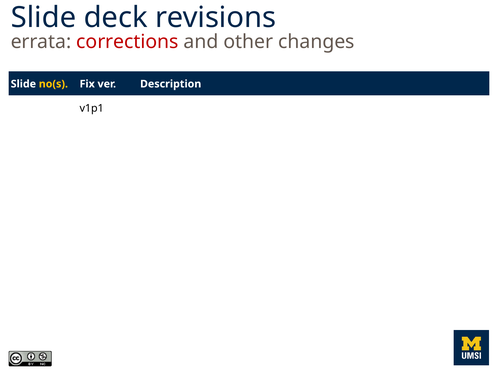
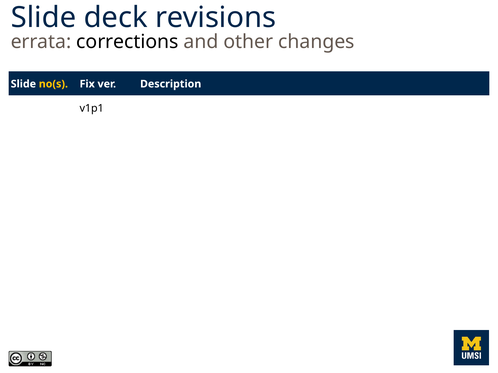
corrections colour: red -> black (127, 42)
